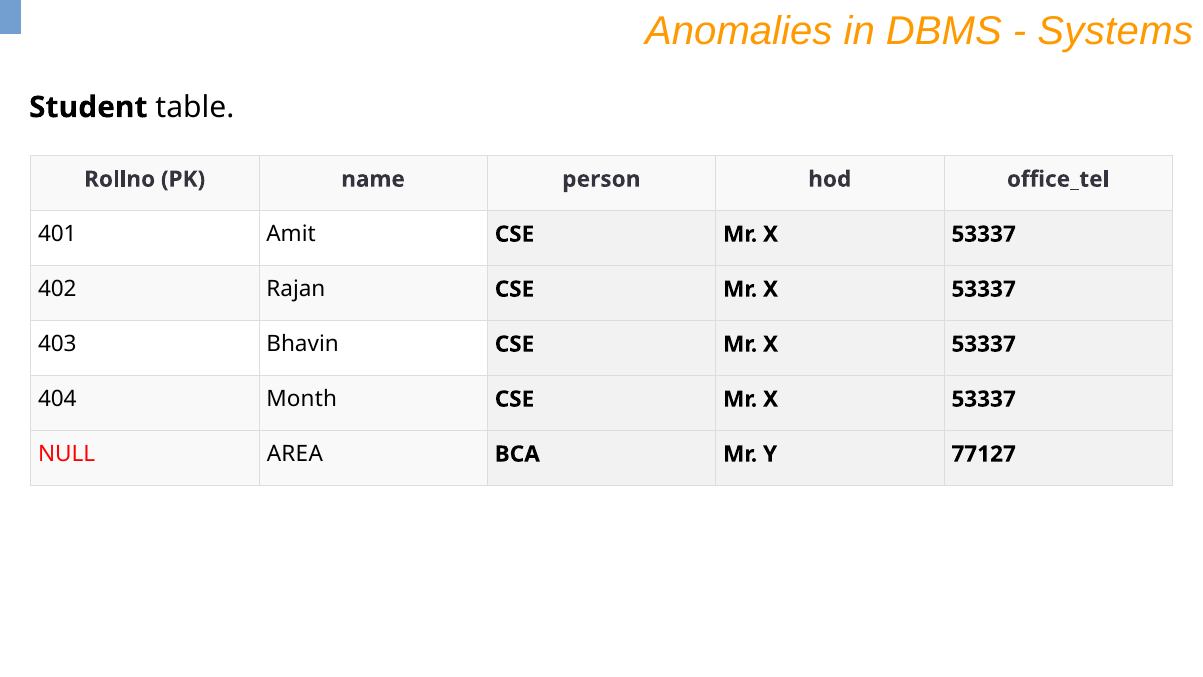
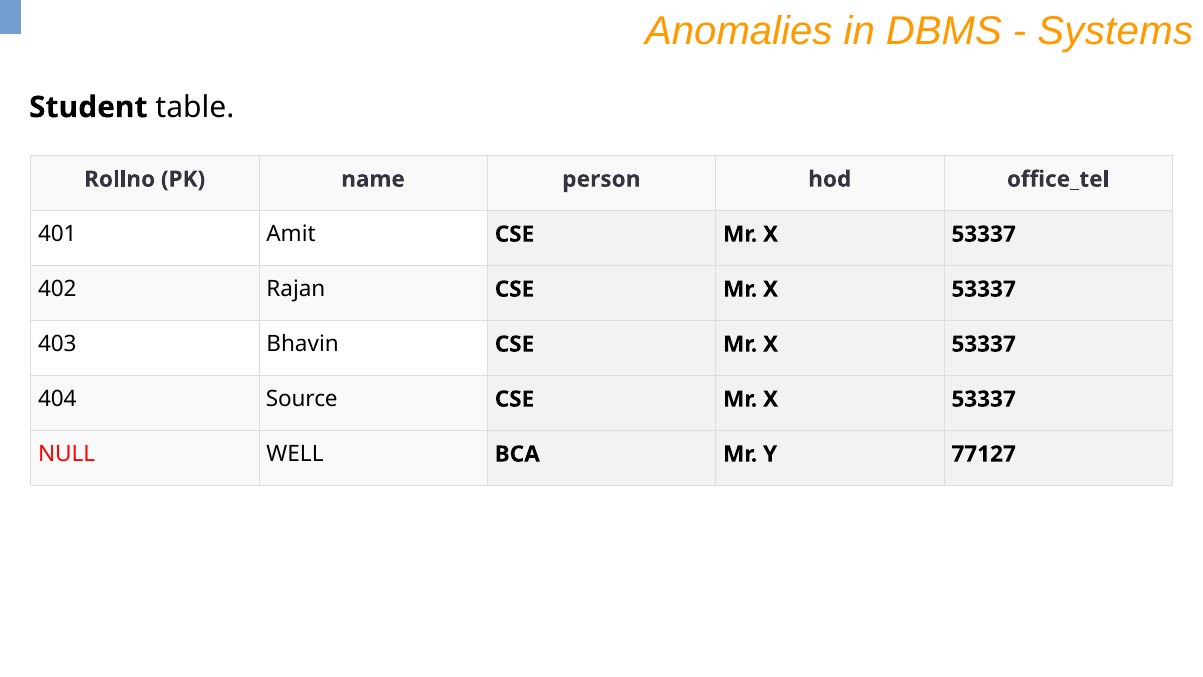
Month: Month -> Source (302, 399)
AREA: AREA -> WELL (295, 454)
